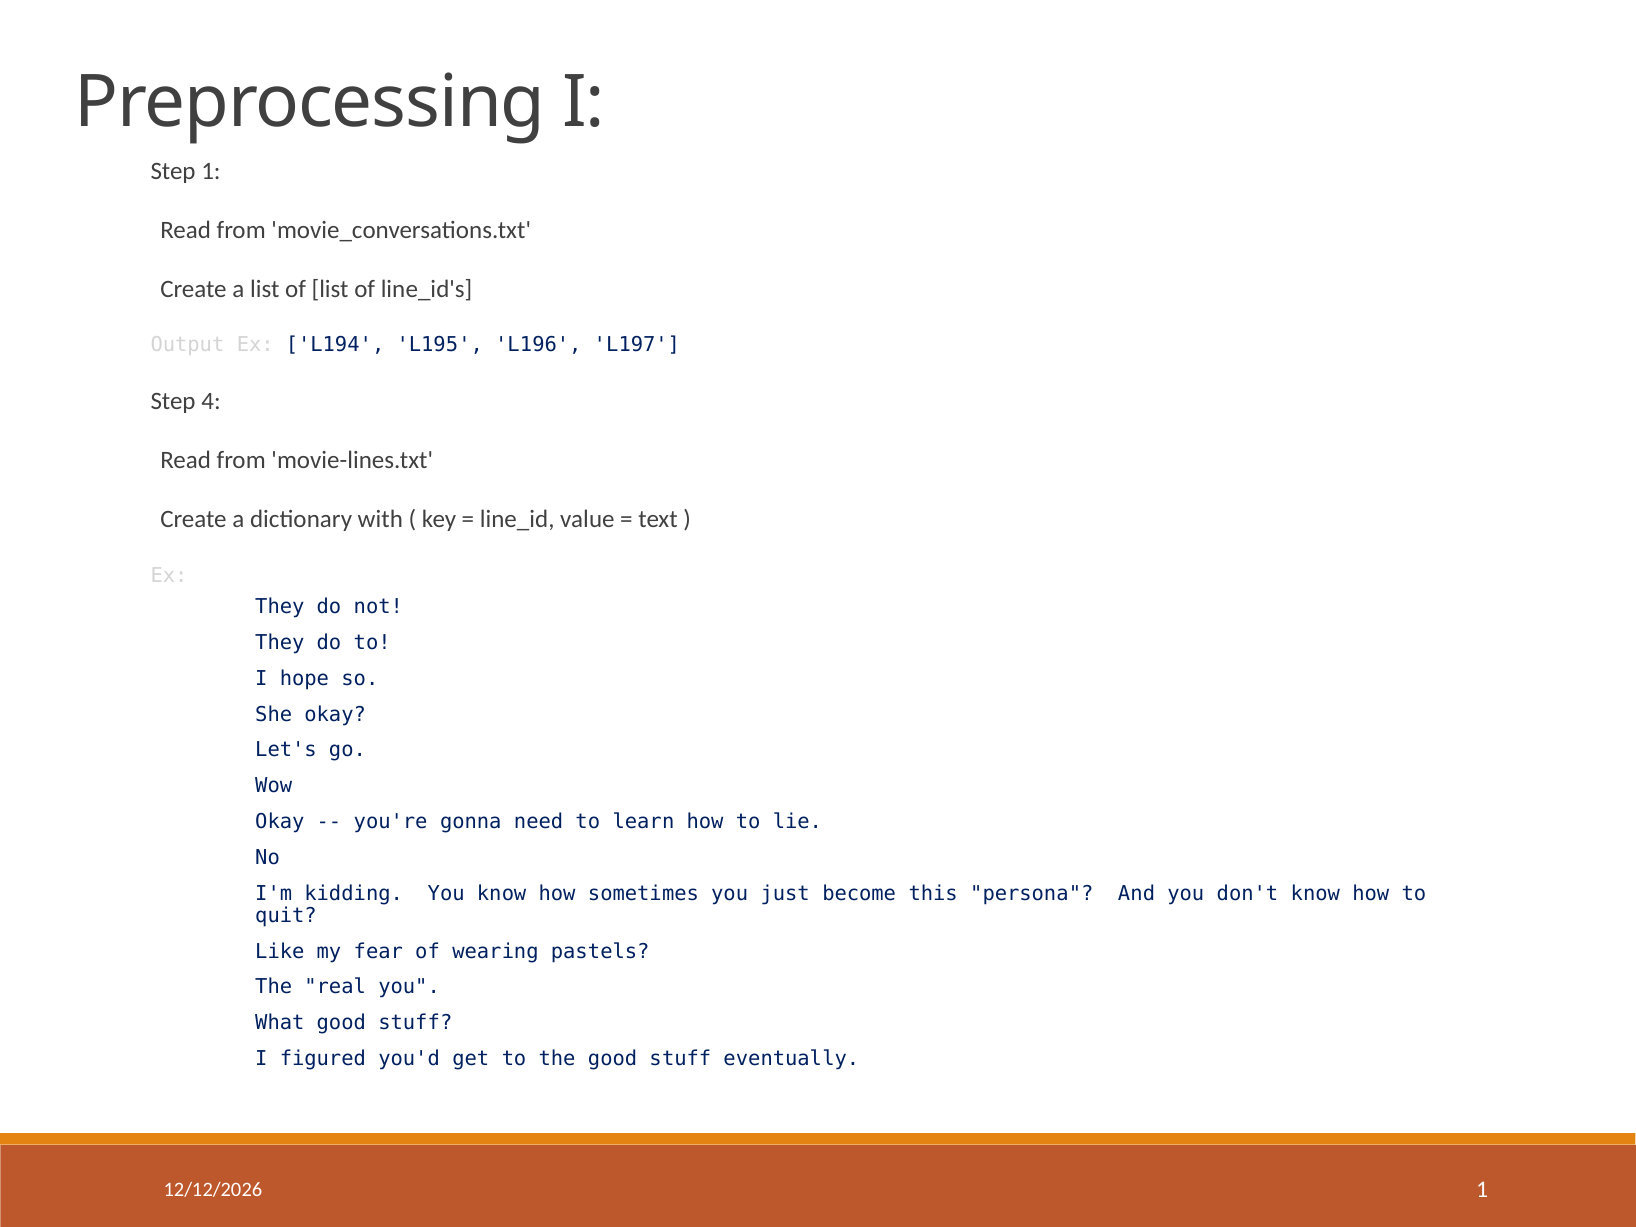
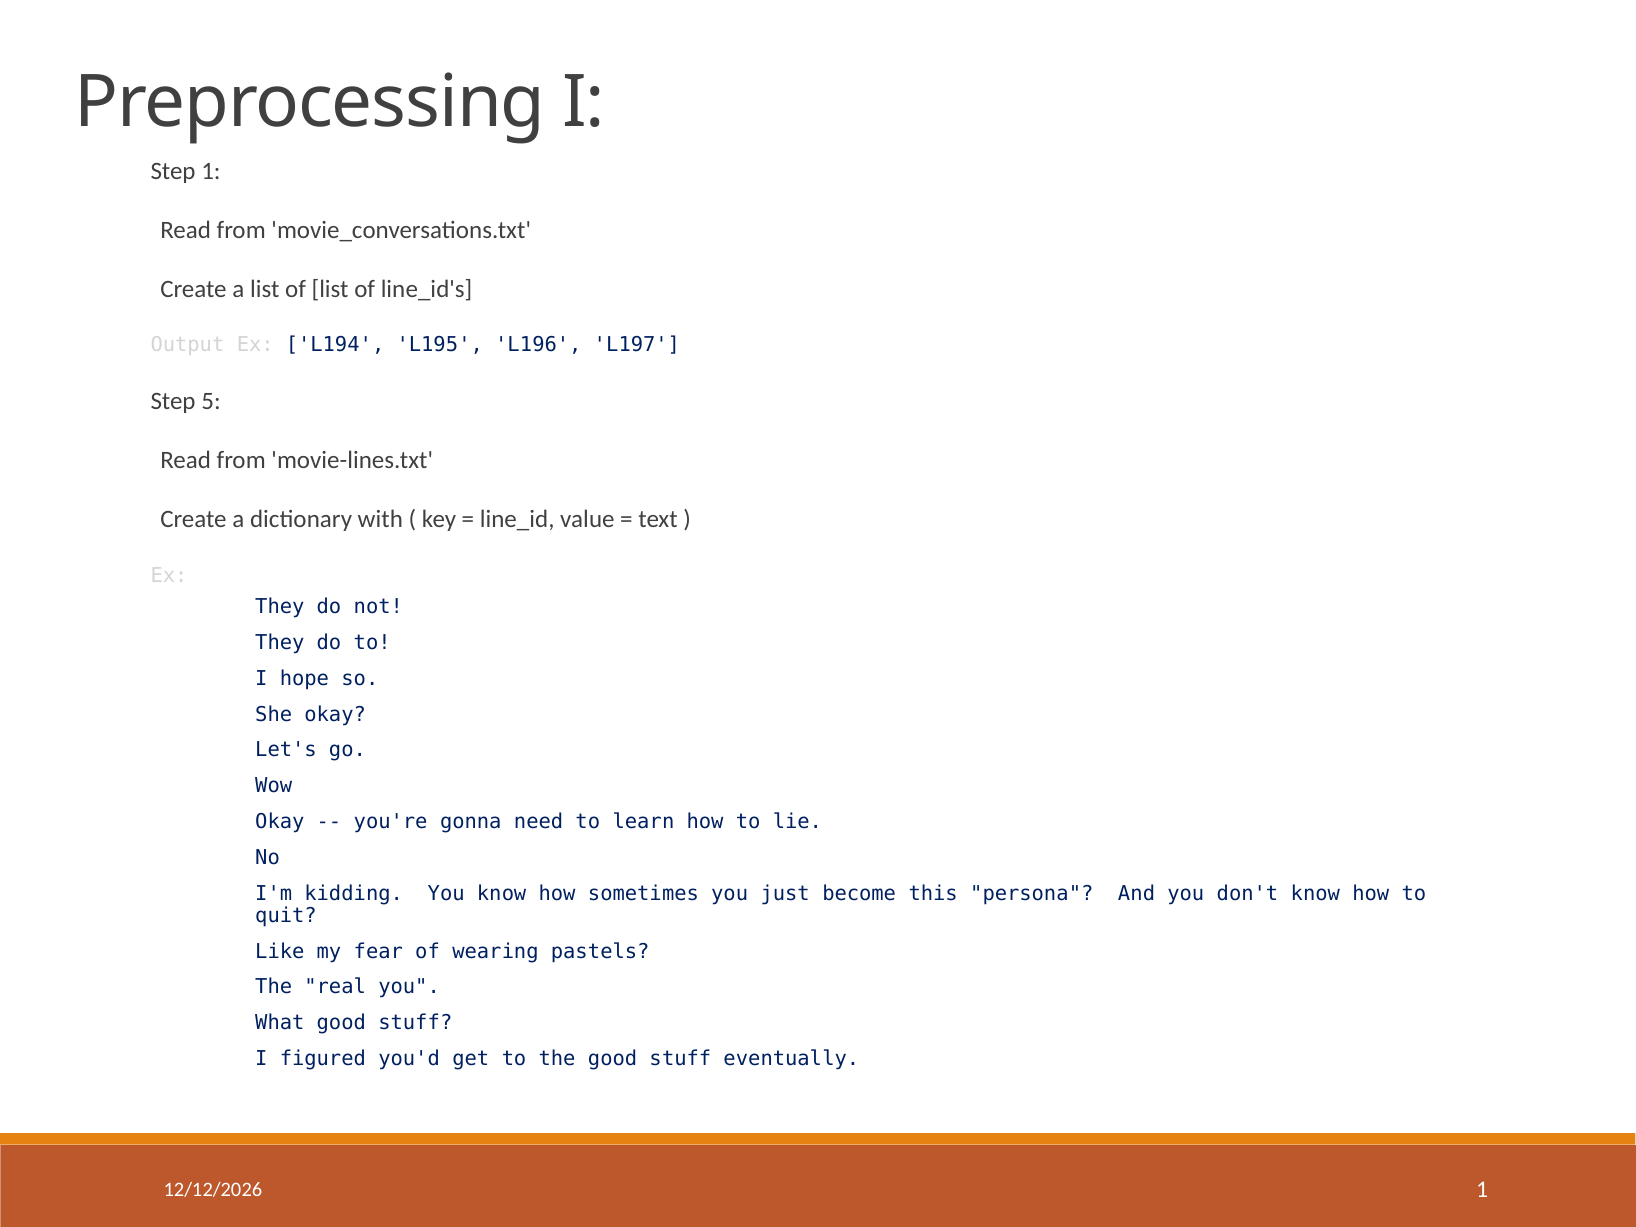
4: 4 -> 5 (211, 402)
